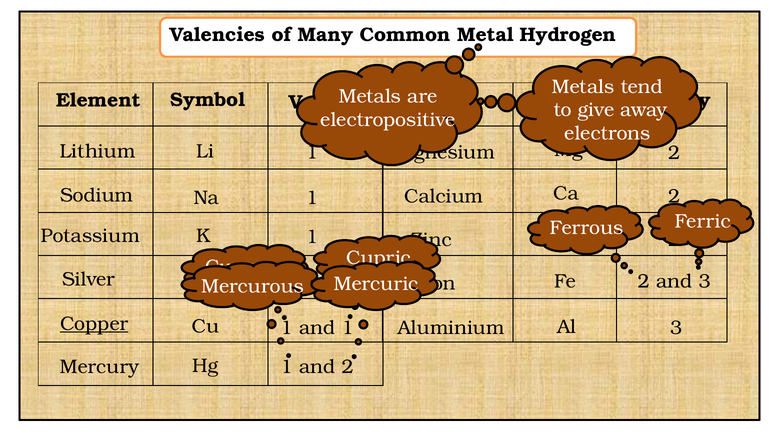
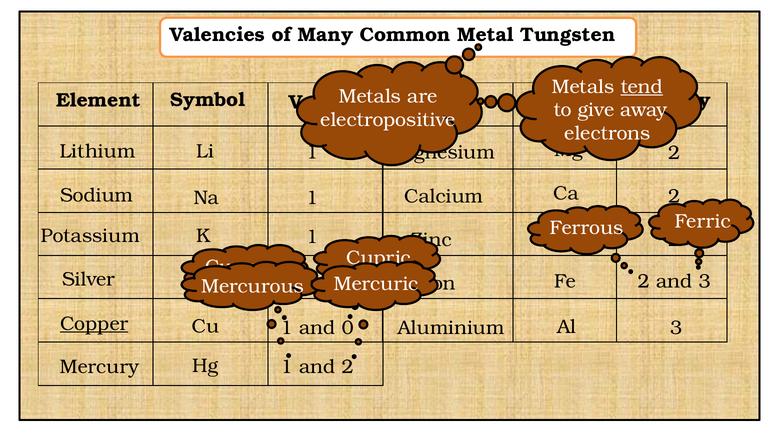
Hydrogen: Hydrogen -> Tungsten (568, 35)
tend underline: none -> present (642, 87)
and 1: 1 -> 0 (348, 328)
